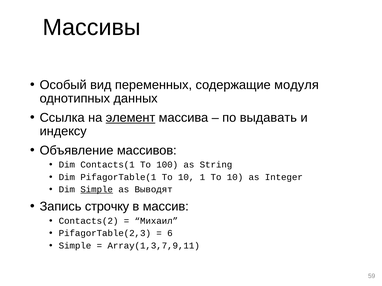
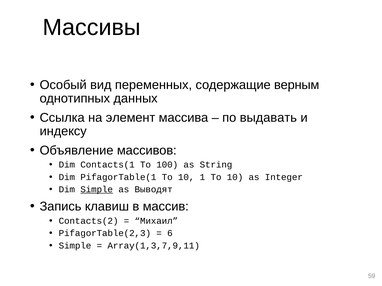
модуля: модуля -> верным (297, 85)
элемент underline: present -> none (131, 118)
строчку: строчку -> клавиш (107, 207)
